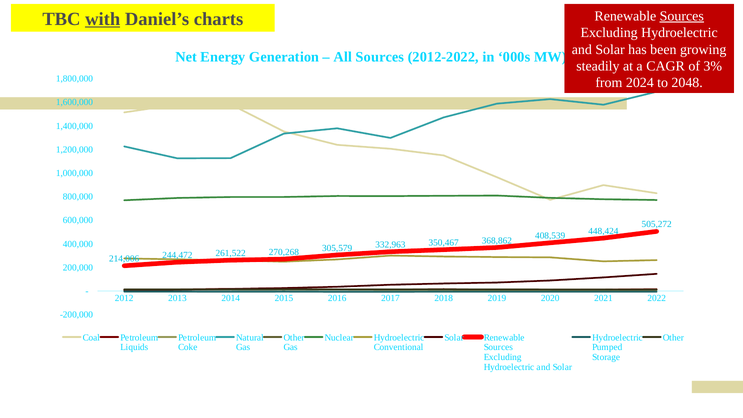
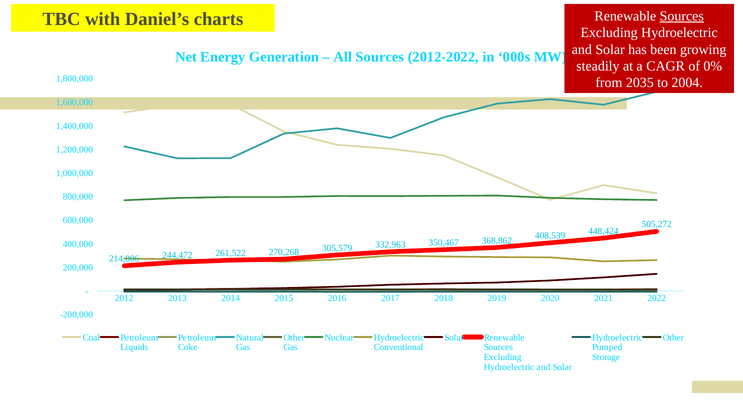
with underline: present -> none (103, 19)
3%: 3% -> 0% (713, 66)
2024: 2024 -> 2035 (640, 83)
2048: 2048 -> 2004 (687, 83)
